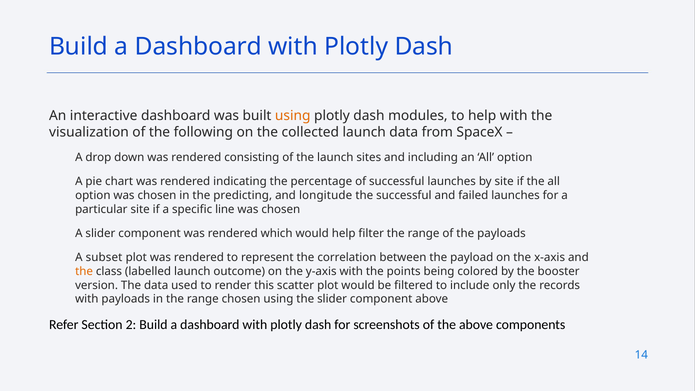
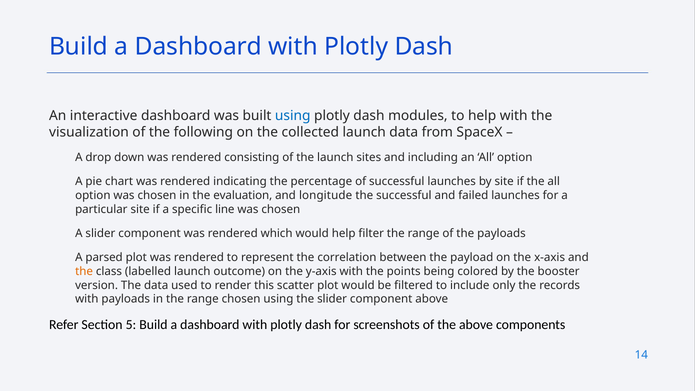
using colour: orange -> blue (293, 116)
predicting: predicting -> evaluation (243, 195)
subset: subset -> parsed (104, 257)
2: 2 -> 5 (131, 325)
